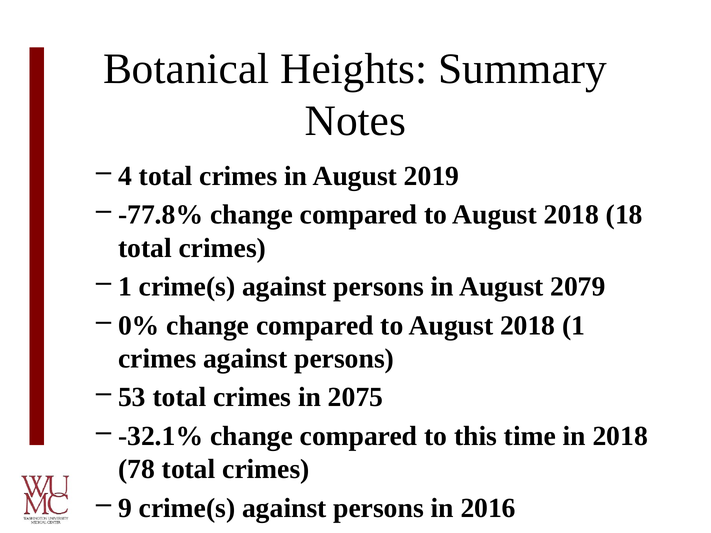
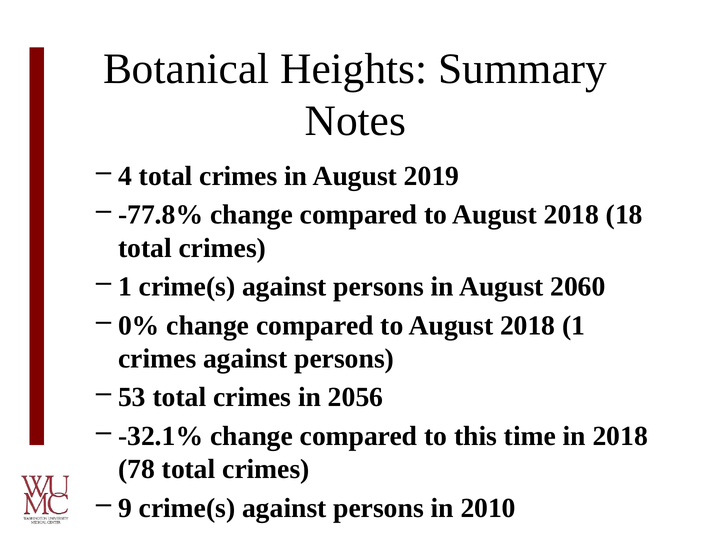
2079: 2079 -> 2060 (578, 287)
2075: 2075 -> 2056 (356, 397)
2016: 2016 -> 2010 (488, 508)
